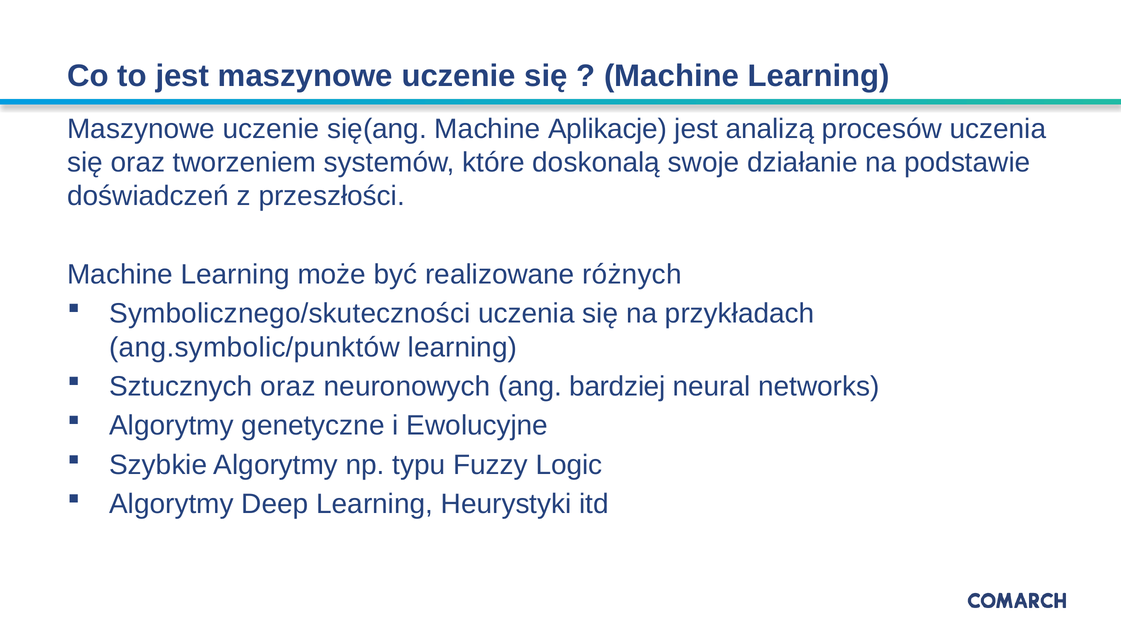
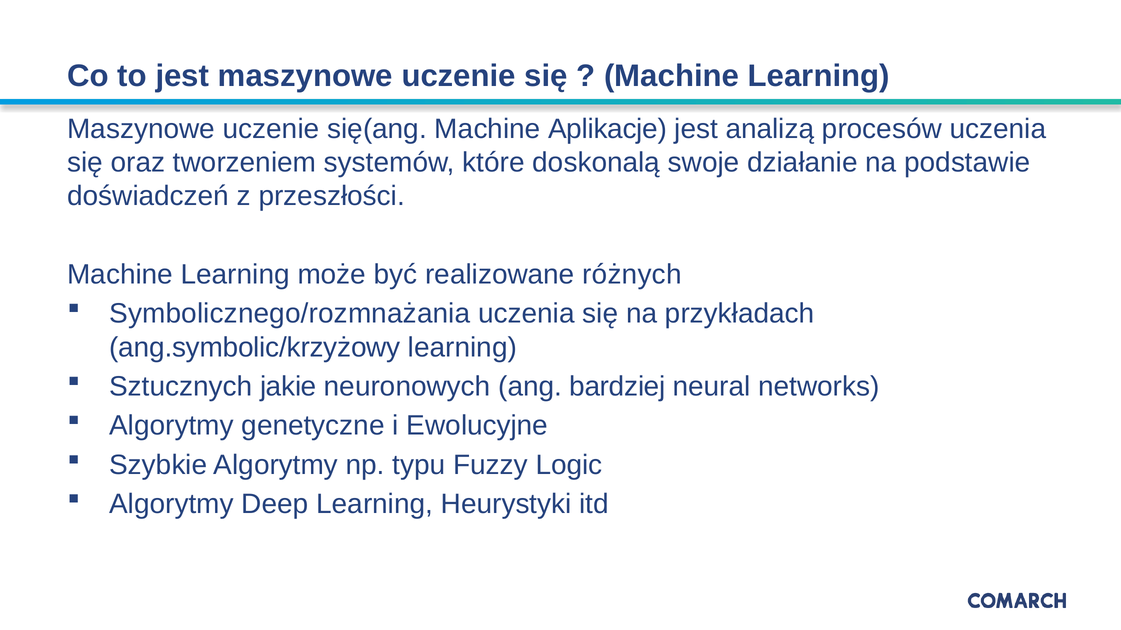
Symbolicznego/skuteczności: Symbolicznego/skuteczności -> Symbolicznego/rozmnażania (290, 314)
ang.symbolic/punktów: ang.symbolic/punktów -> ang.symbolic/krzyżowy (255, 348)
Sztucznych oraz: oraz -> jakie (288, 387)
